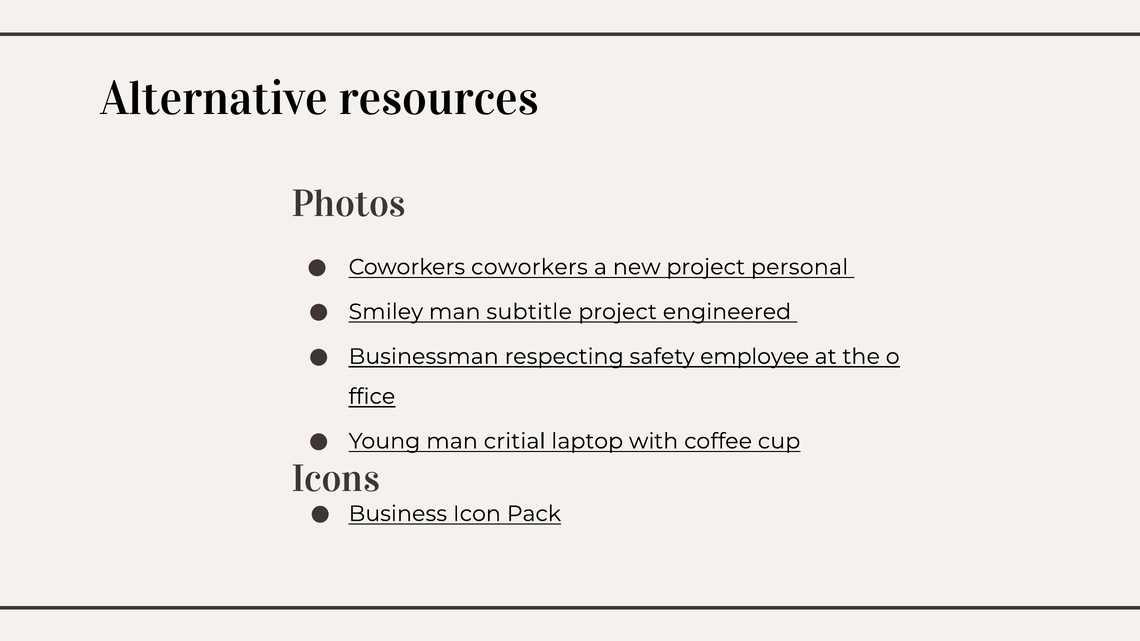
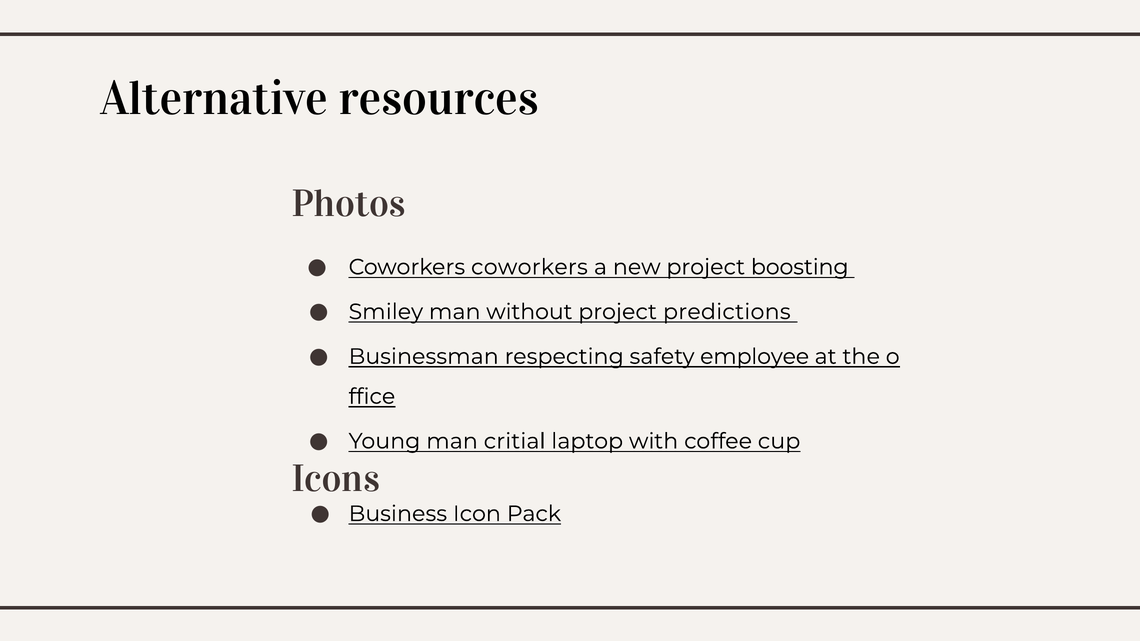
personal: personal -> boosting (800, 267)
subtitle: subtitle -> without (529, 312)
engineered: engineered -> predictions (727, 312)
